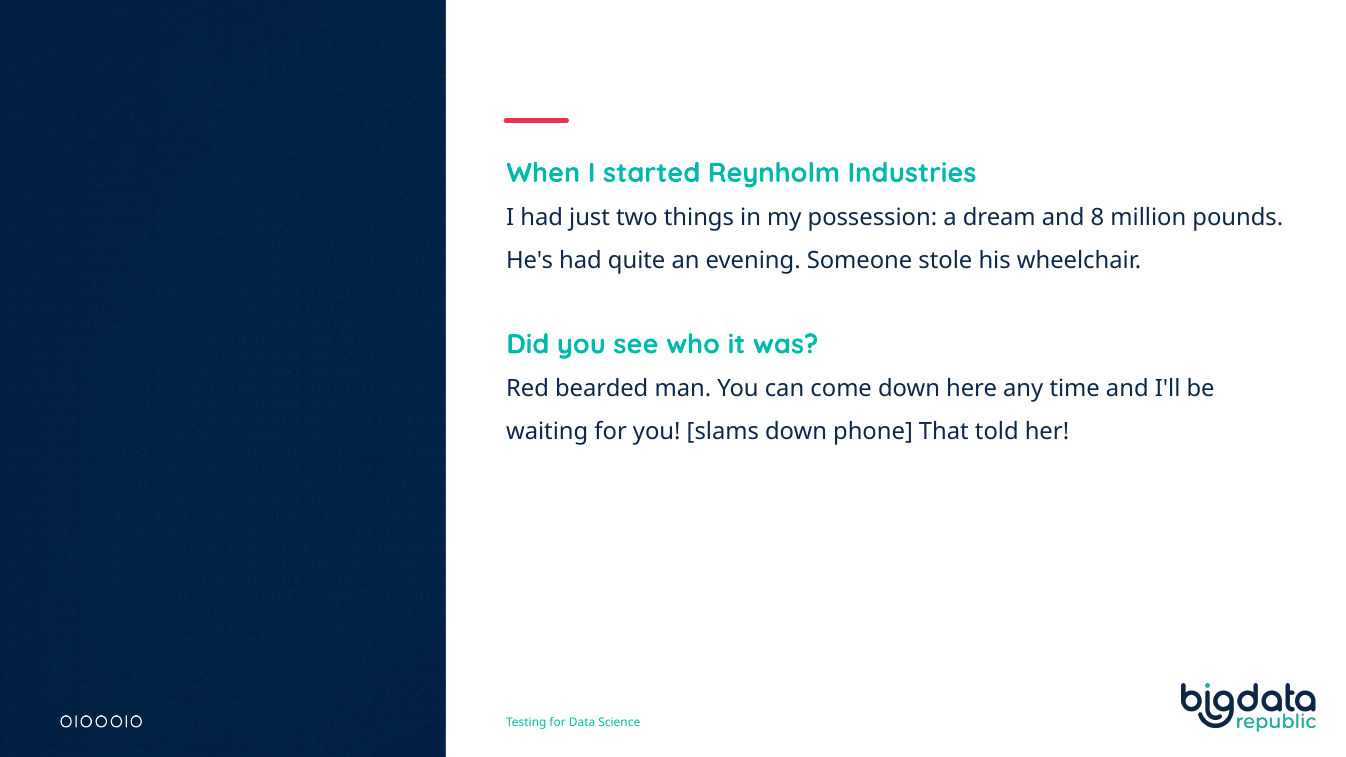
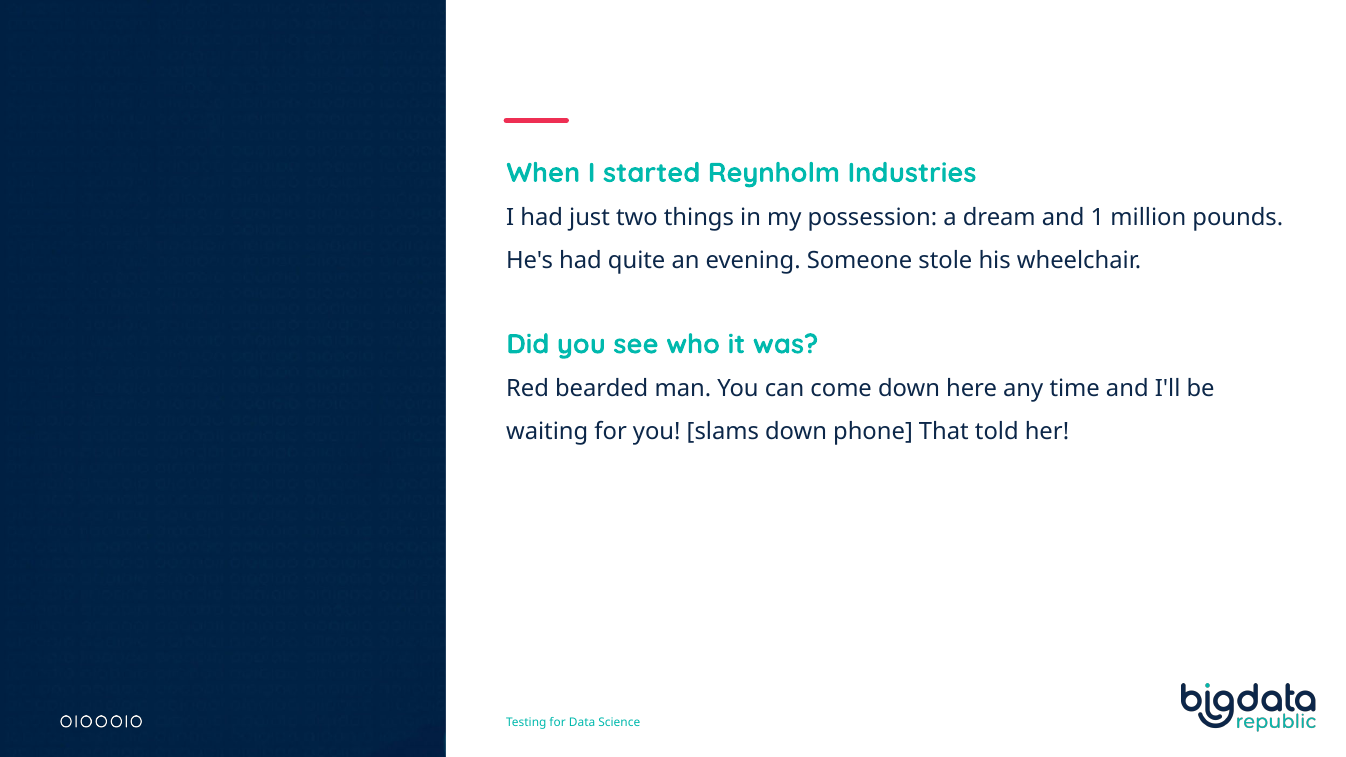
8: 8 -> 1 (1097, 218)
